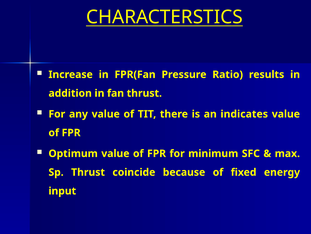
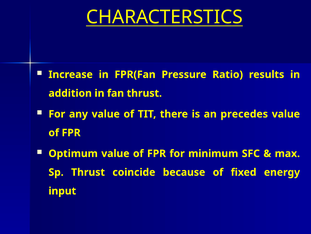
indicates: indicates -> precedes (244, 114)
